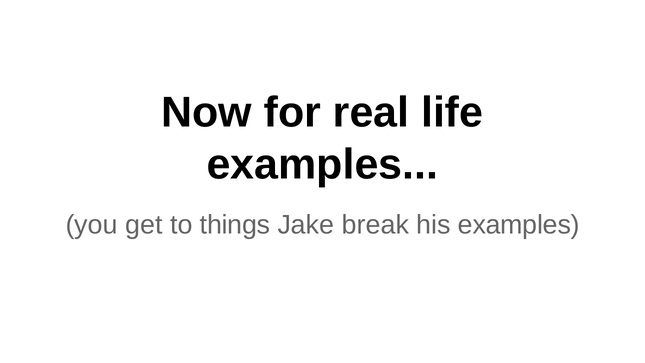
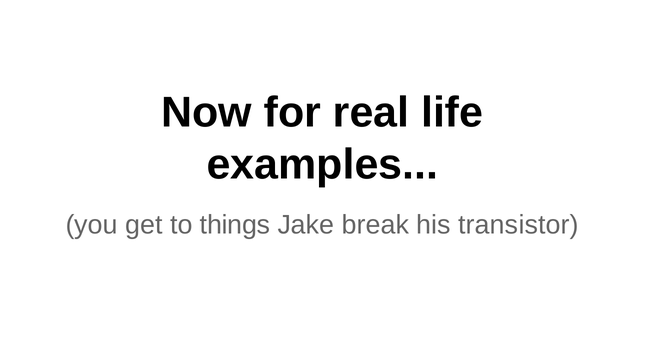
his examples: examples -> transistor (519, 225)
